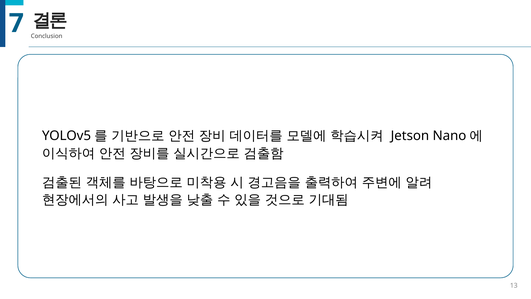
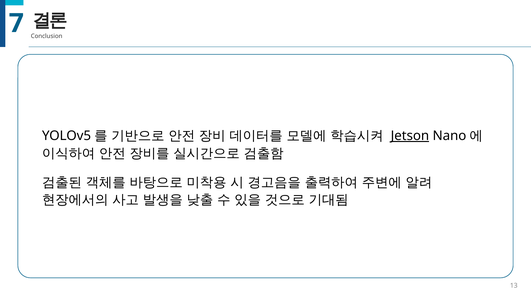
Jetson underline: none -> present (410, 136)
